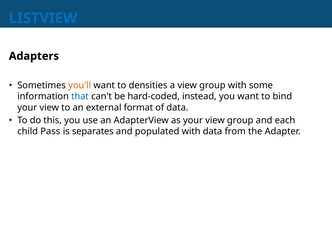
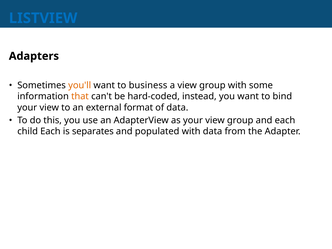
densities: densities -> business (148, 85)
that colour: blue -> orange (80, 96)
child Pass: Pass -> Each (50, 131)
